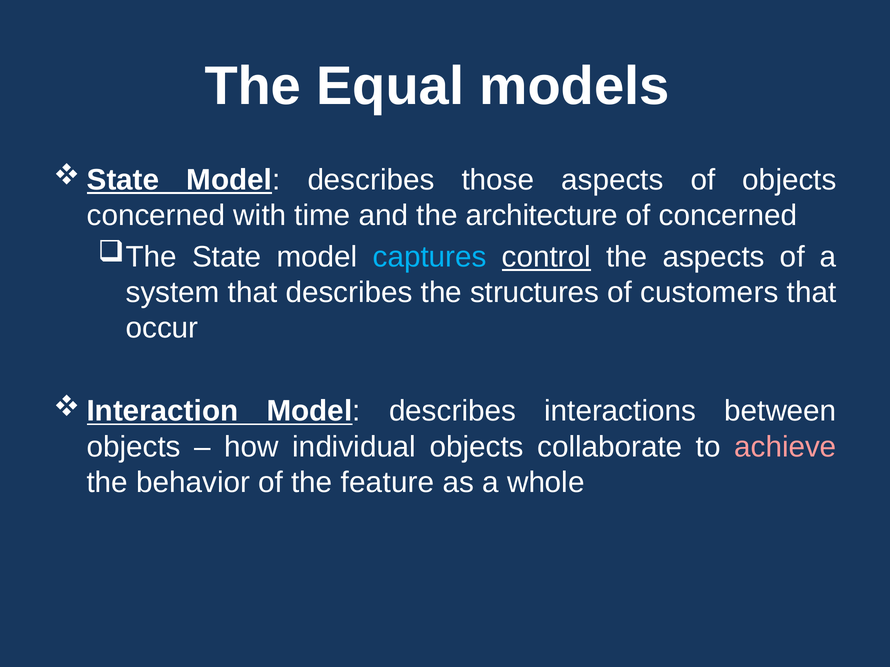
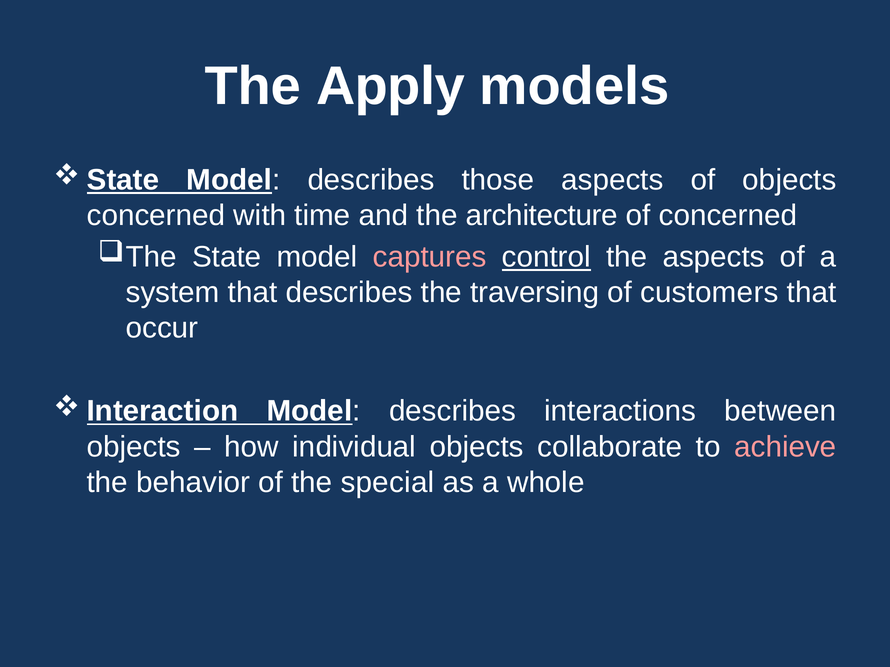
Equal: Equal -> Apply (390, 86)
captures colour: light blue -> pink (430, 257)
structures: structures -> traversing (535, 293)
feature: feature -> special (388, 483)
